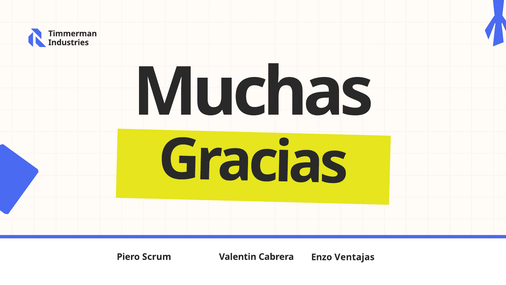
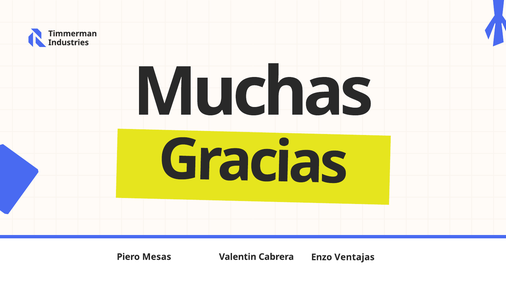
Scrum: Scrum -> Mesas (157, 257)
